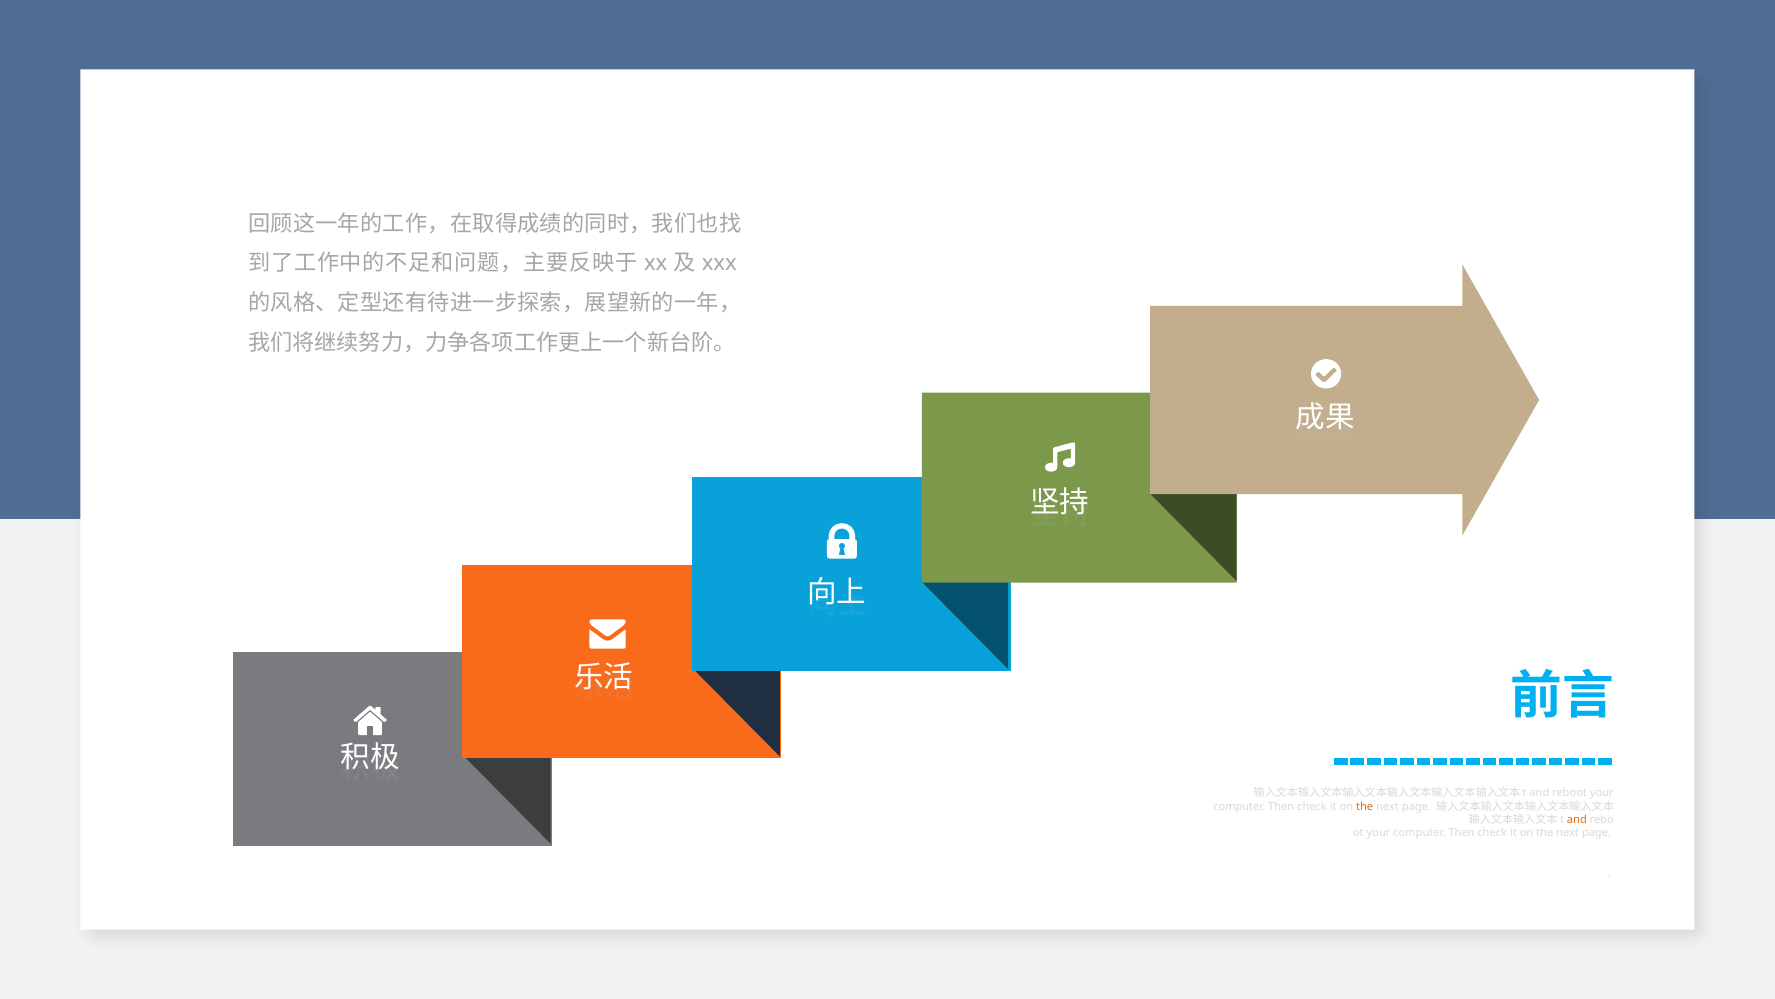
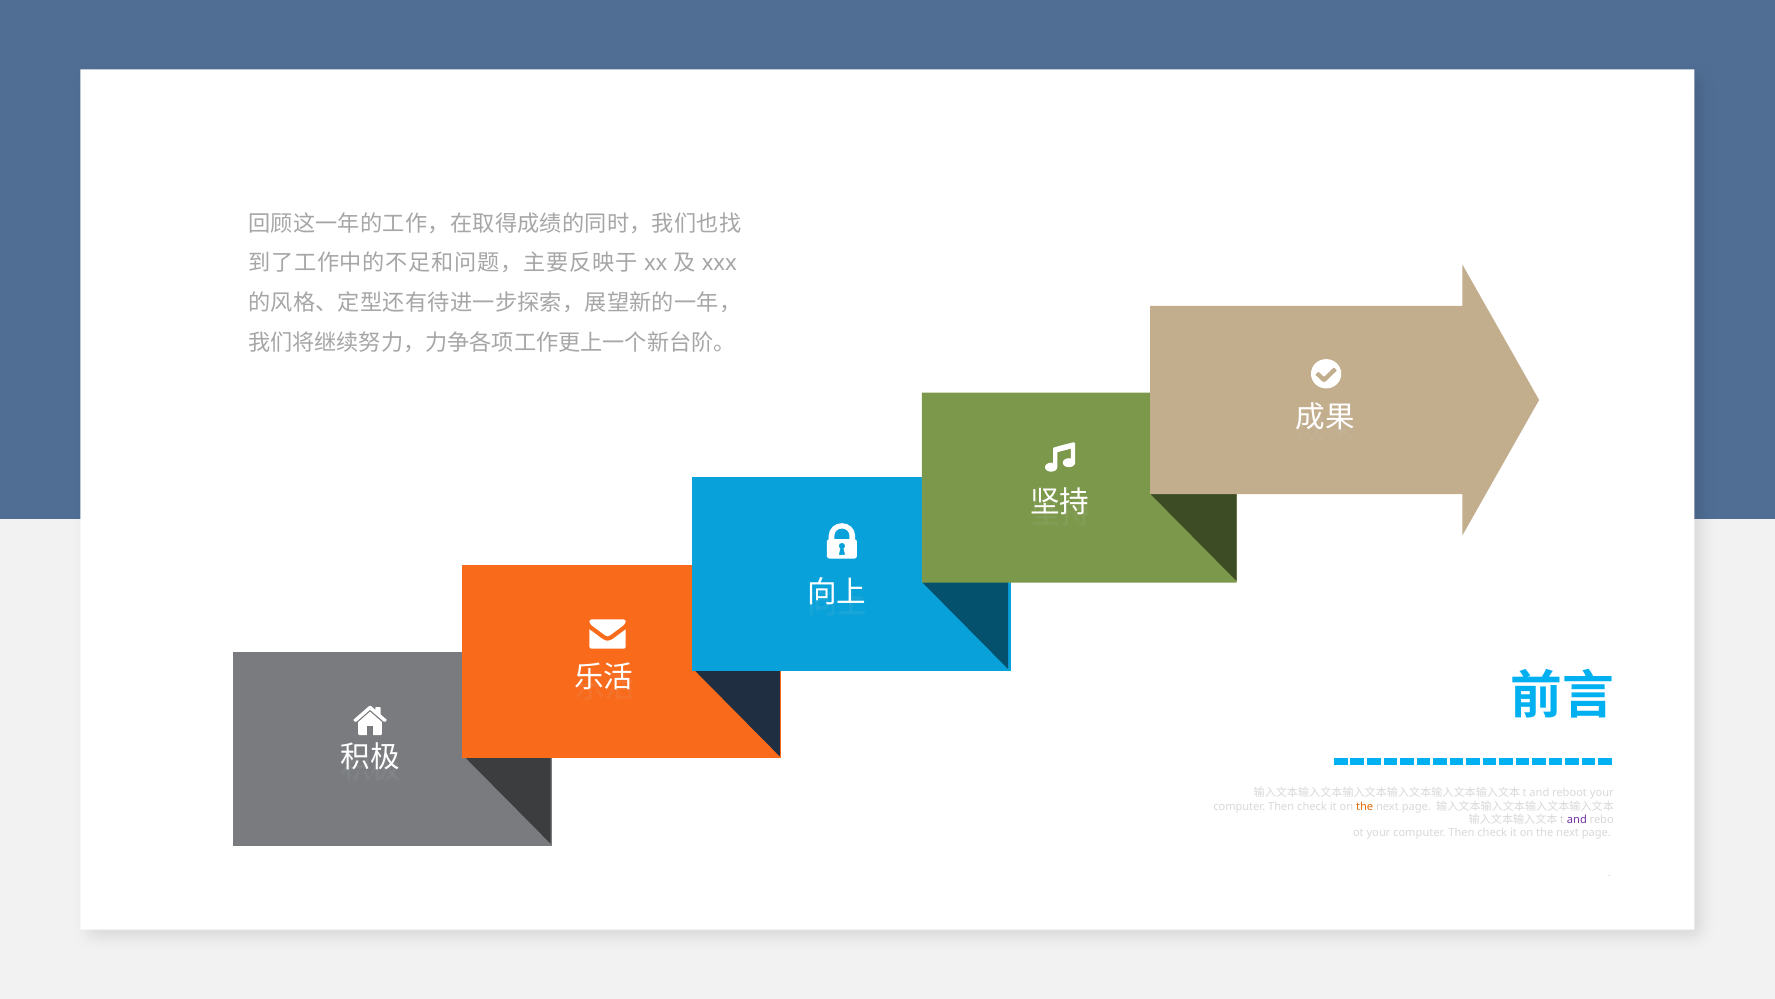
and colour: orange -> purple (1577, 819)
